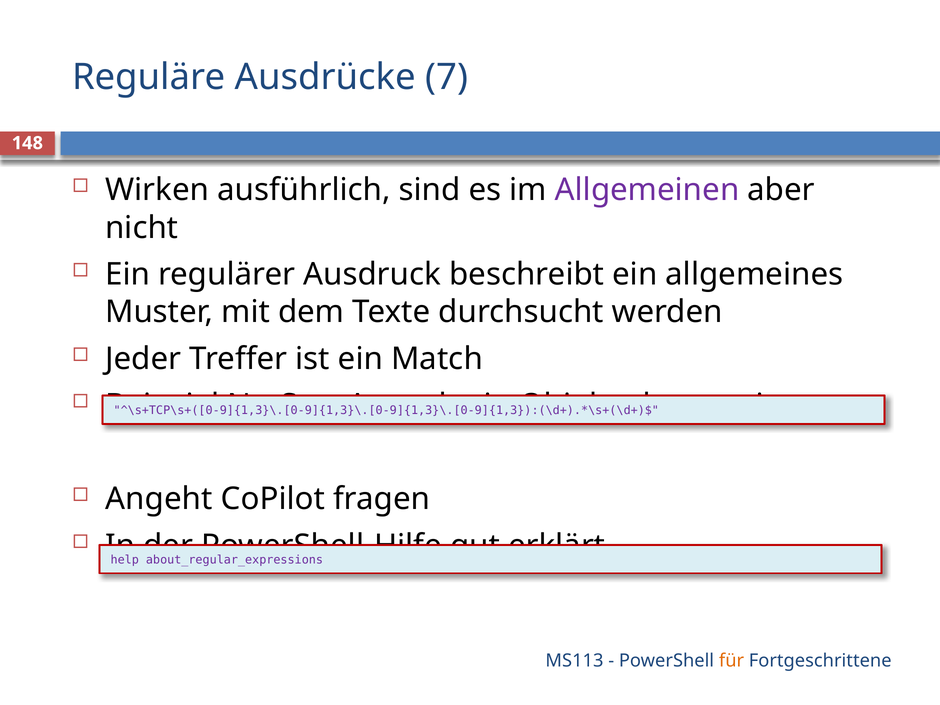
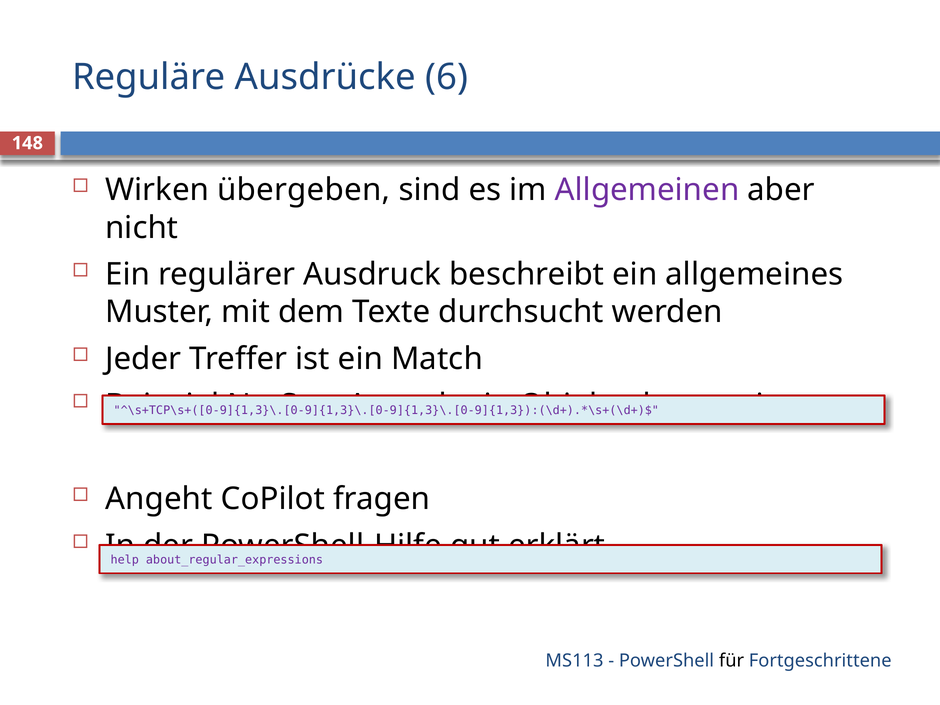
7: 7 -> 6 (447, 77)
ausführlich: ausführlich -> übergeben (304, 190)
für colour: orange -> black (732, 661)
